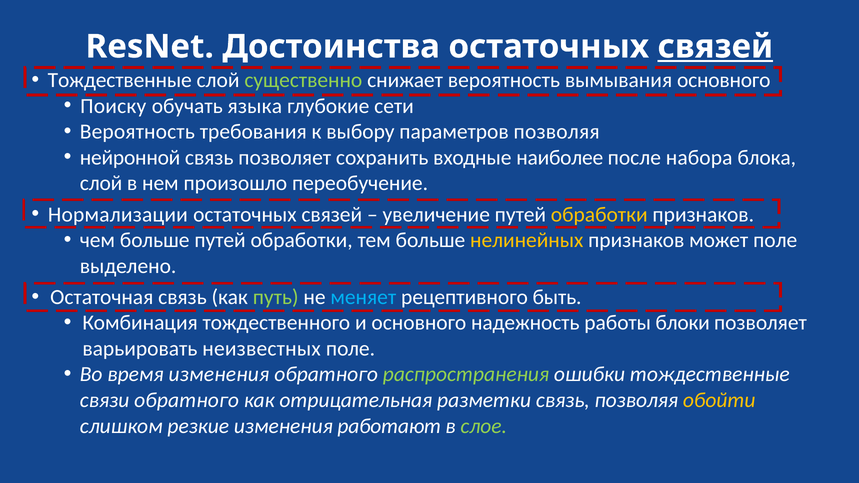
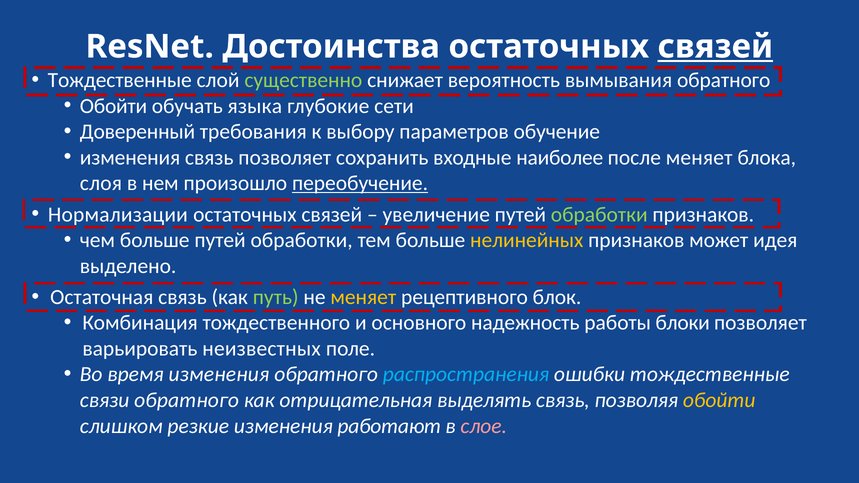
вымывания основного: основного -> обратного (724, 80)
Поиску: Поиску -> Обойти (113, 106)
Вероятность: Вероятность -> Доверенный (138, 132)
параметров позволяя: позволяя -> обучение (557, 132)
нейронной: нейронной -> изменения (130, 158)
после набора: набора -> меняет (699, 158)
слой: слой -> слоя (101, 183)
переобучение underline: none -> present (360, 183)
обработки colour: yellow -> light green (599, 215)
может поле: поле -> идея (775, 240)
меняет colour: light blue -> yellow (363, 297)
быть: быть -> блок (557, 297)
распространения colour: light green -> light blue (466, 375)
разметки: разметки -> выделять (484, 400)
слое colour: light green -> pink (484, 426)
